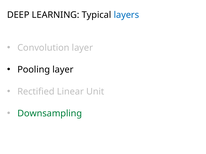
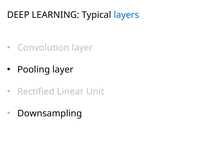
Downsampling colour: green -> black (50, 114)
